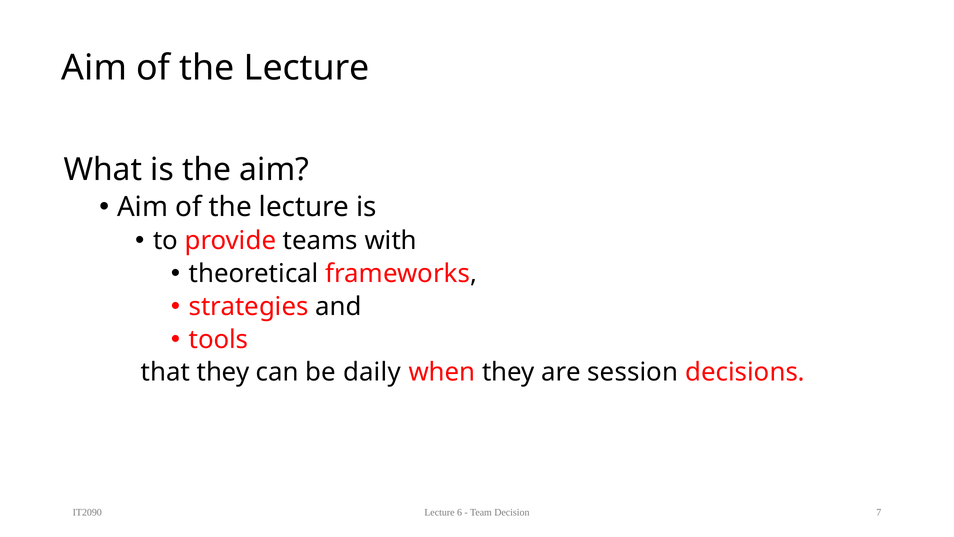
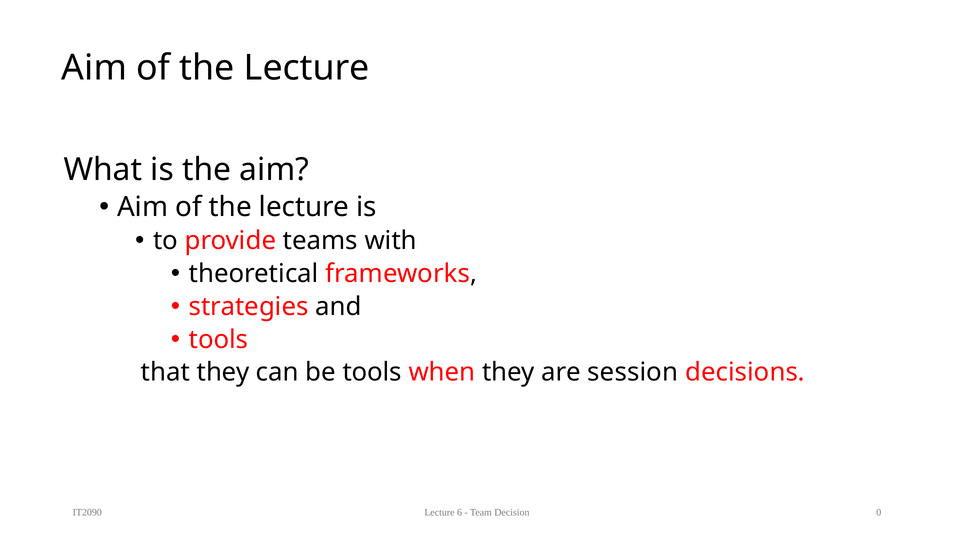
be daily: daily -> tools (372, 372)
7: 7 -> 0 (879, 512)
